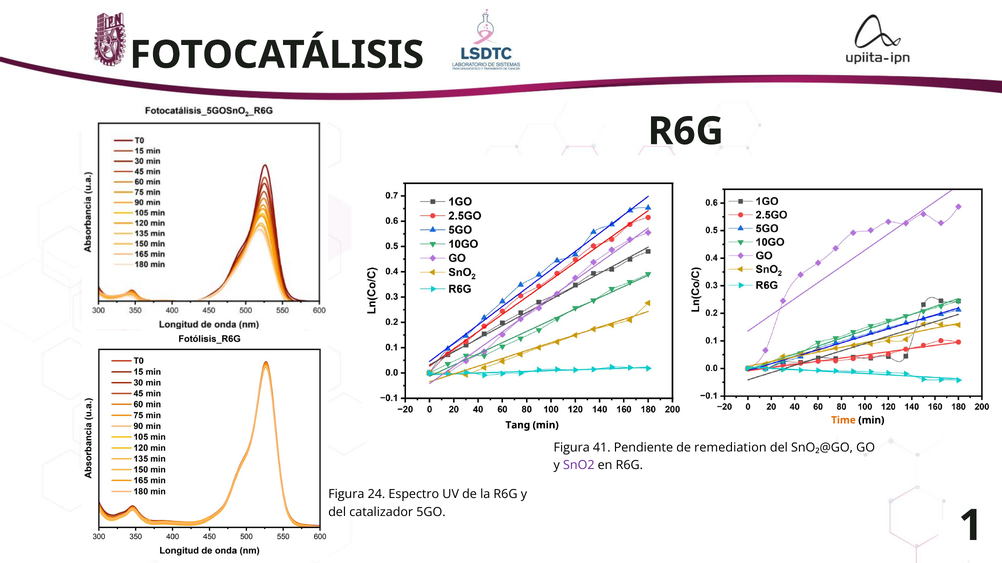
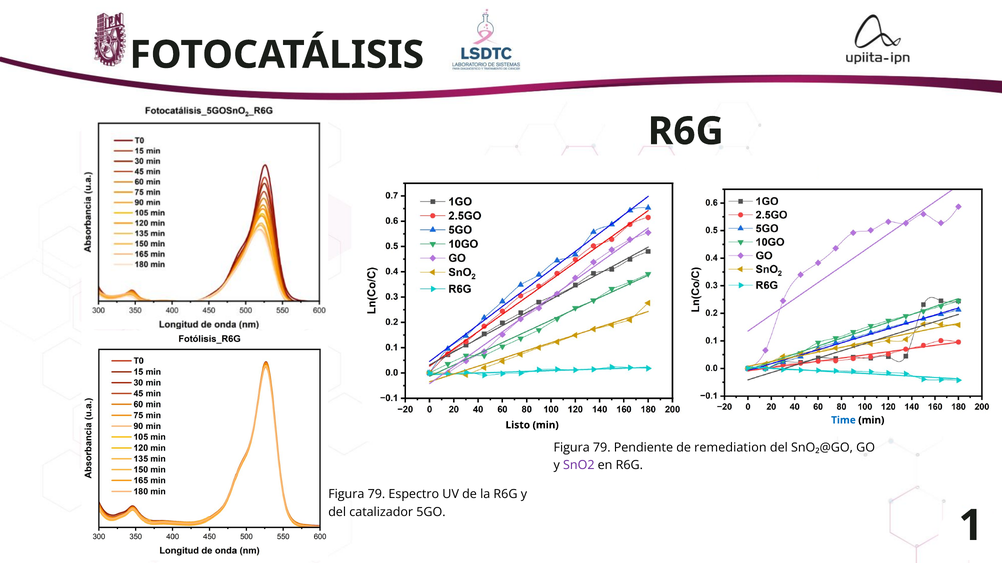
Tang: Tang -> Listo (518, 425)
Time colour: orange -> blue (843, 421)
41: 41 -> 79 (602, 448)
24: 24 -> 79 (376, 495)
